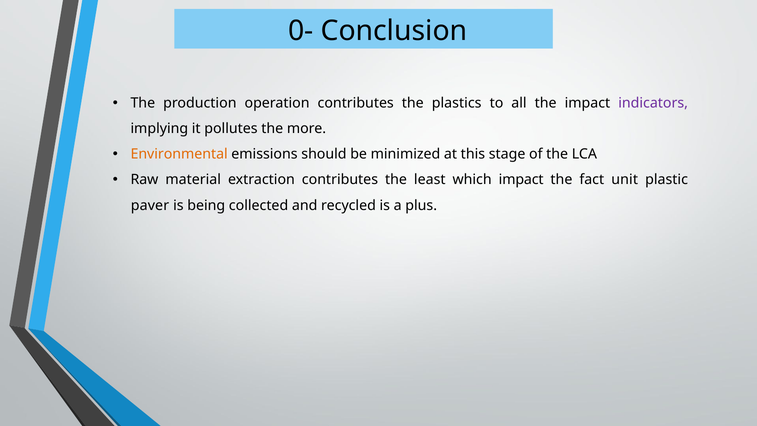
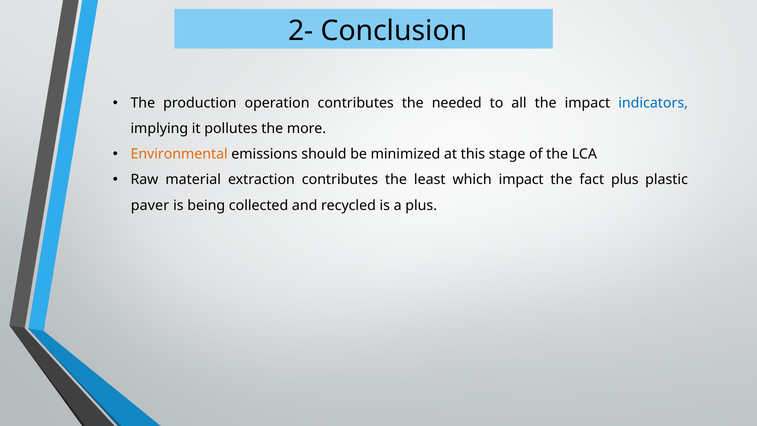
0-: 0- -> 2- (301, 31)
plastics: plastics -> needed (457, 103)
indicators colour: purple -> blue (653, 103)
fact unit: unit -> plus (625, 180)
